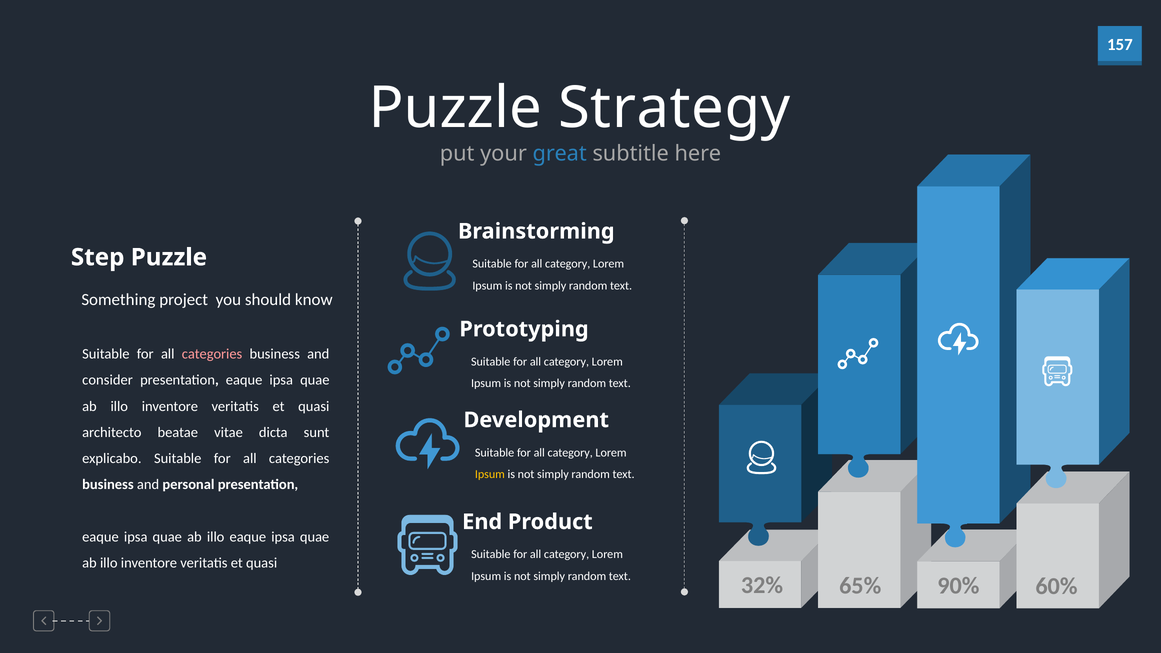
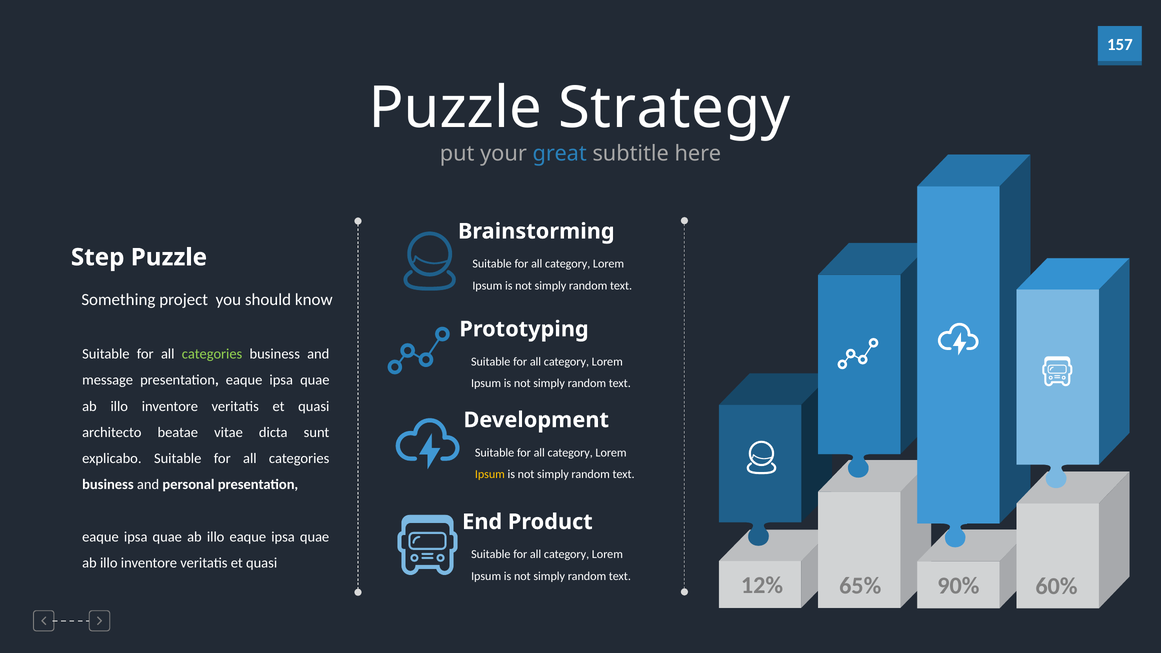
categories colour: pink -> light green (212, 354)
consider: consider -> message (108, 380)
32%: 32% -> 12% (762, 585)
